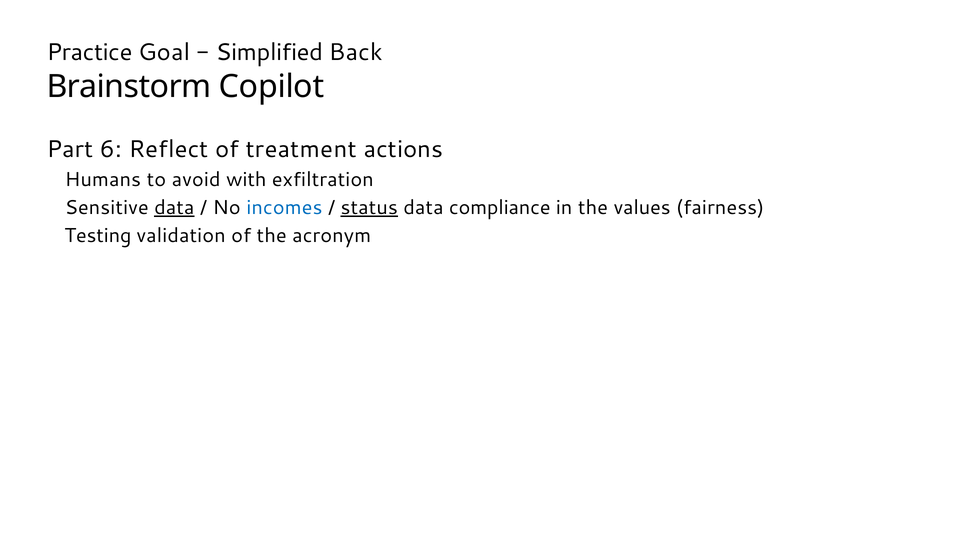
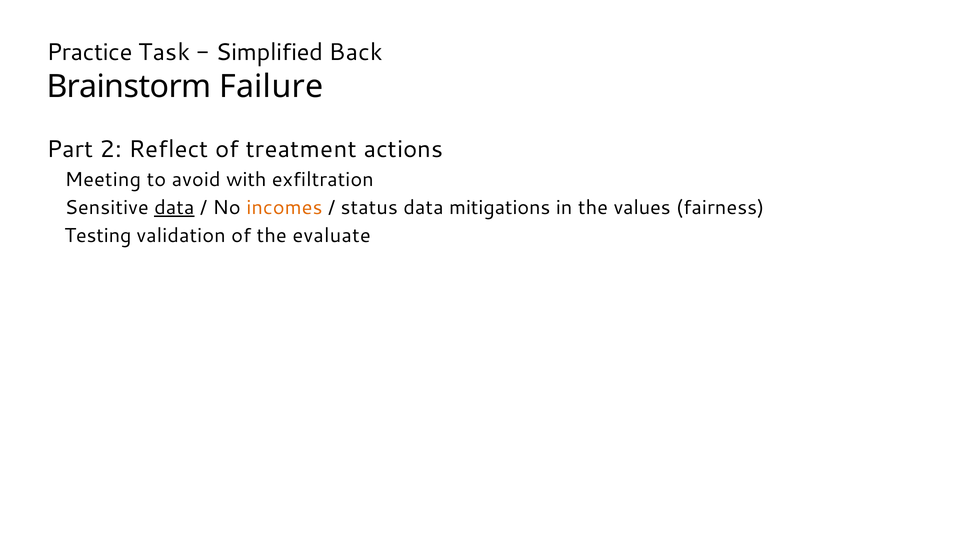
Goal: Goal -> Task (164, 52)
Copilot: Copilot -> Failure (271, 87)
6: 6 -> 2 (111, 149)
Humans: Humans -> Meeting (103, 180)
incomes colour: blue -> orange (284, 208)
status underline: present -> none (369, 208)
compliance: compliance -> mitigations (500, 208)
acronym: acronym -> evaluate (332, 236)
